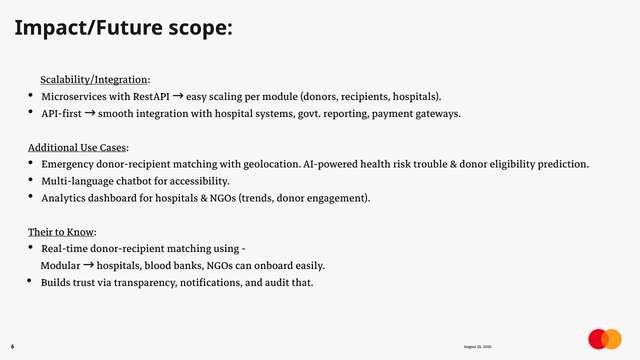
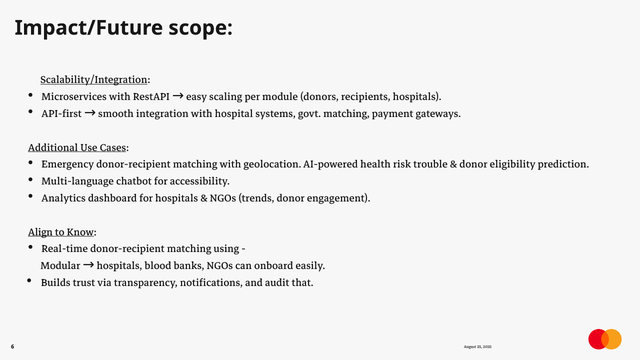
govt reporting: reporting -> matching (347, 113)
Their: Their -> Align (40, 231)
